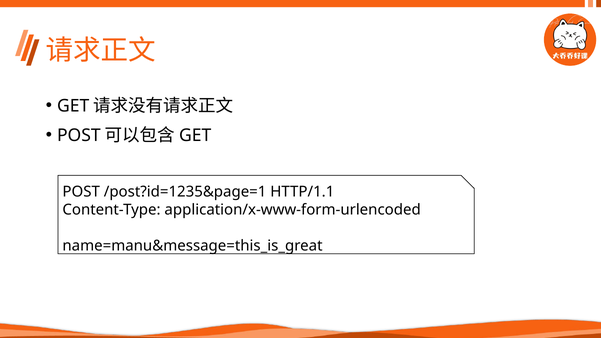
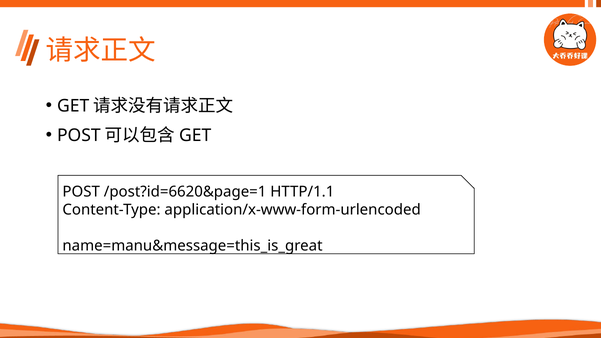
/post?id=1235&page=1: /post?id=1235&page=1 -> /post?id=6620&page=1 (185, 192)
